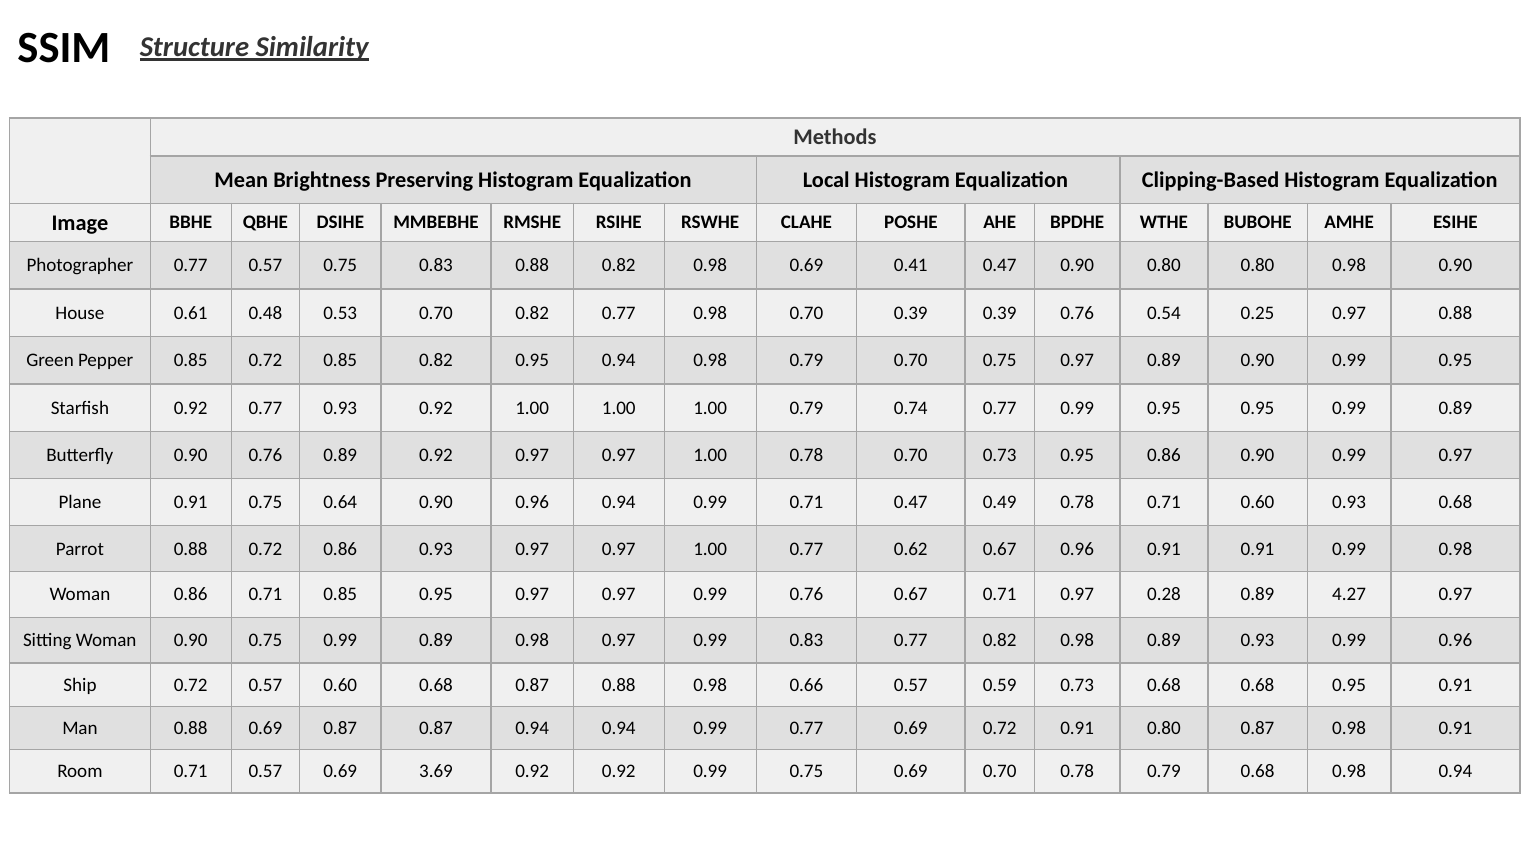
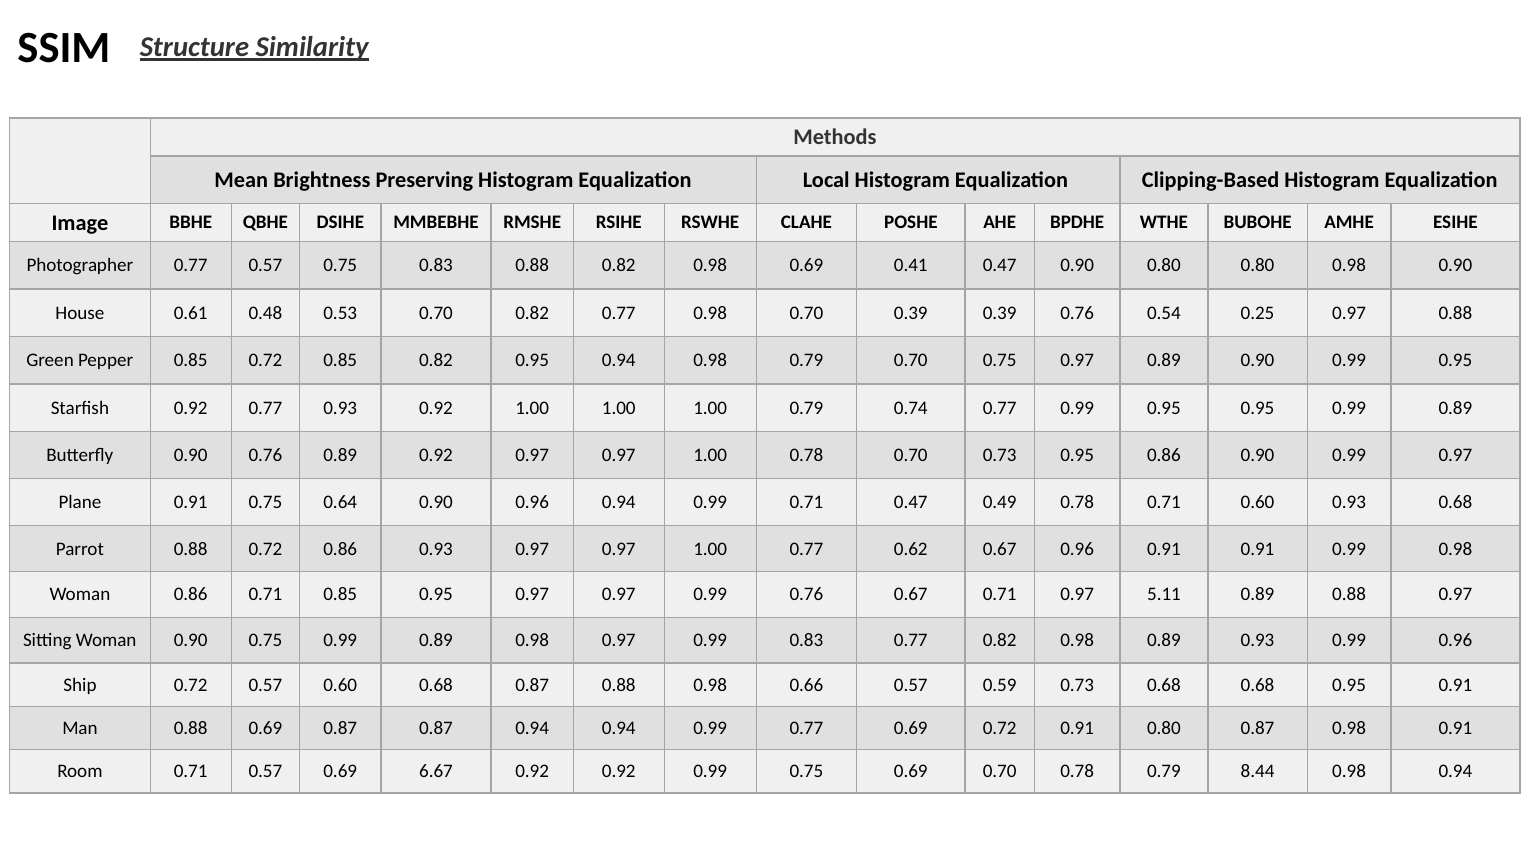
0.28: 0.28 -> 5.11 (1164, 595)
0.89 4.27: 4.27 -> 0.88 (1349, 595)
3.69: 3.69 -> 6.67 (436, 772)
0.79 0.68: 0.68 -> 8.44 (1258, 772)
